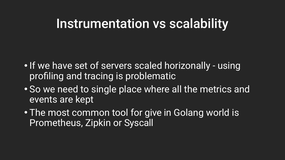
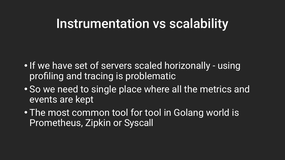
for give: give -> tool (153, 113)
